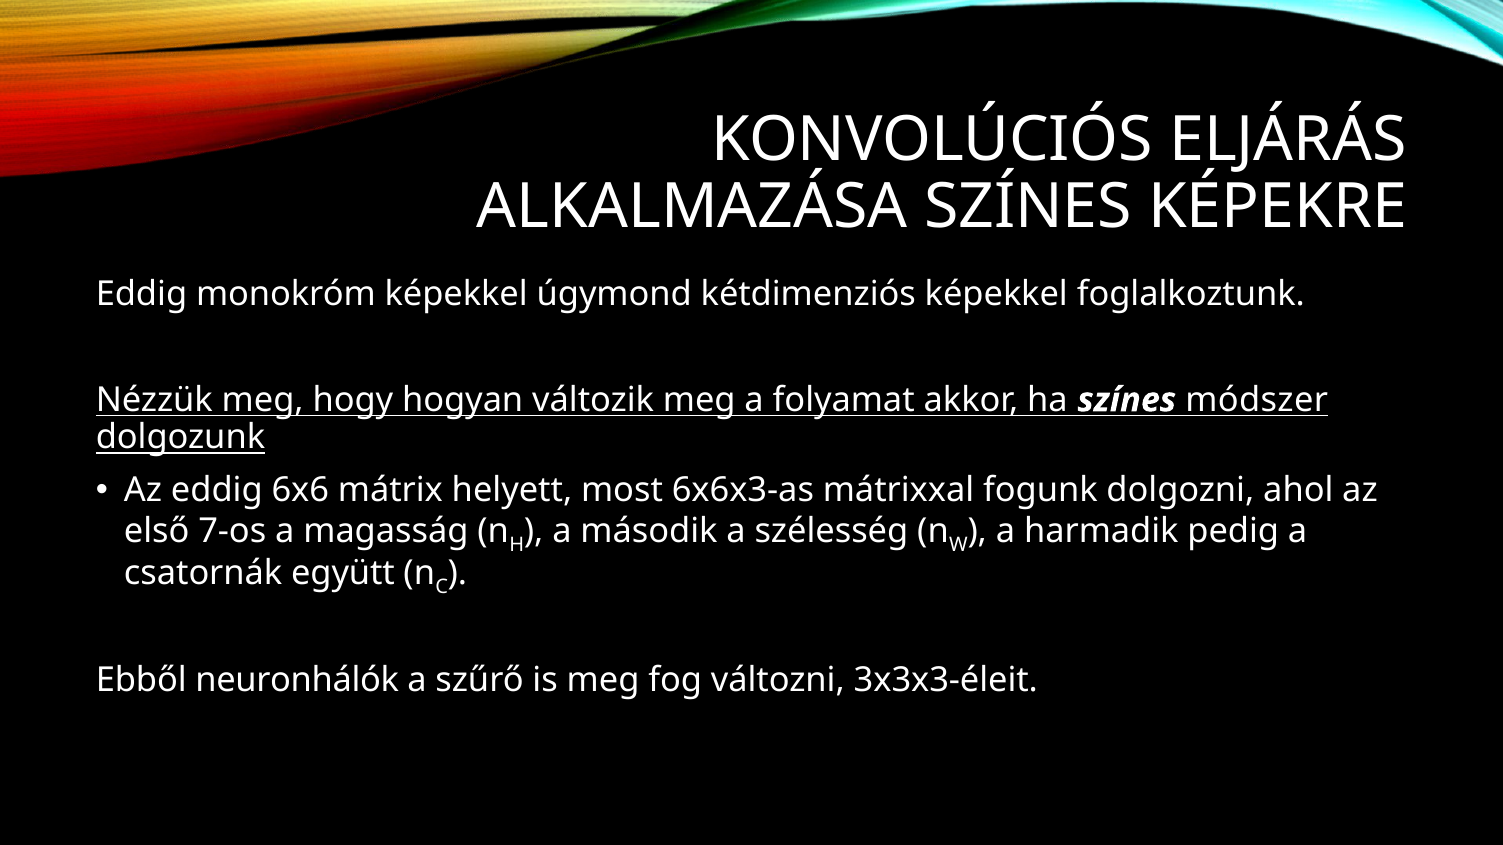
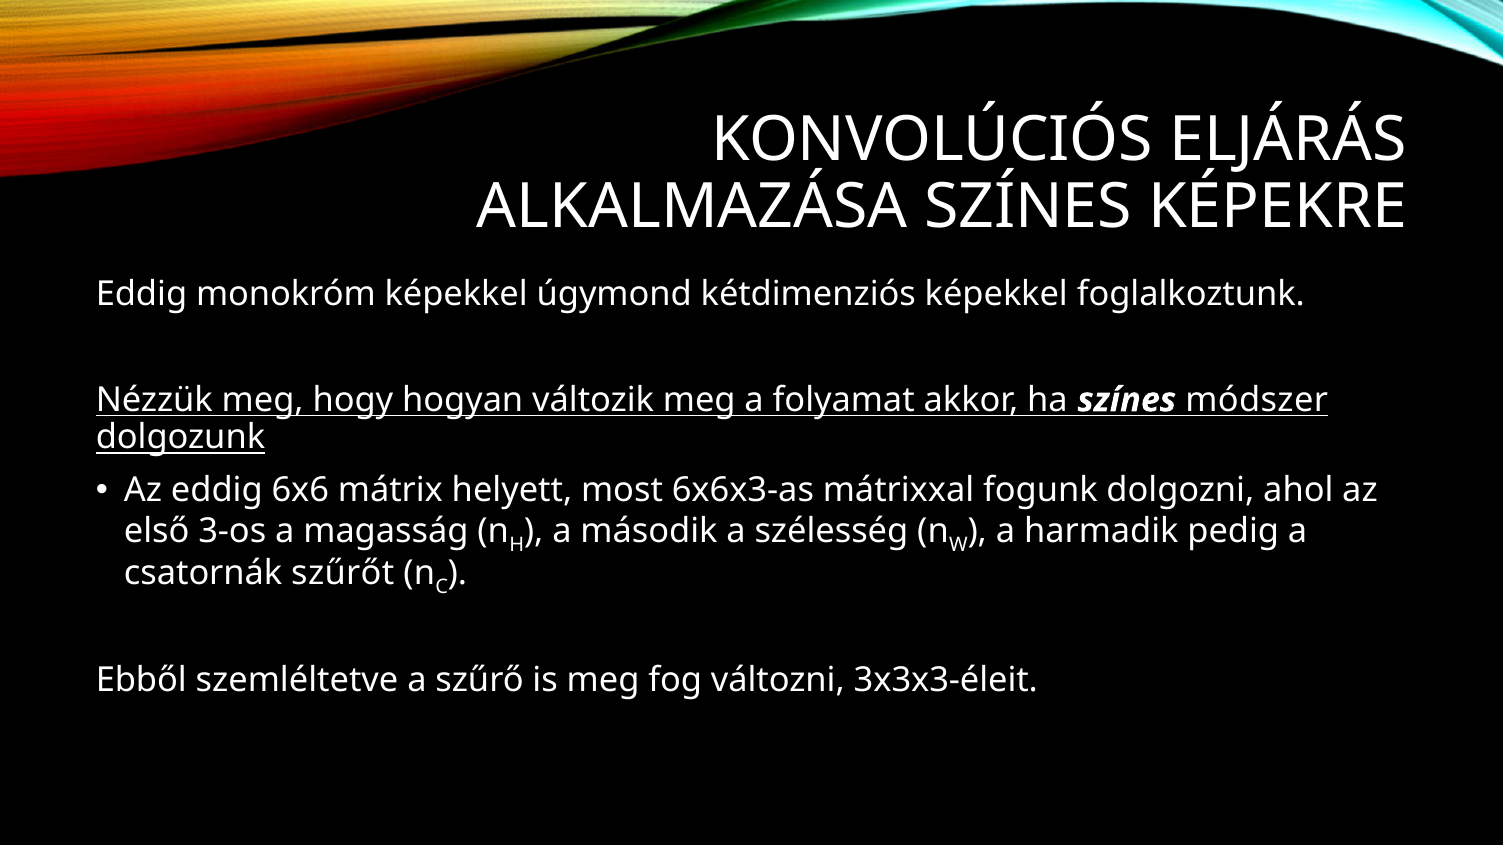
7-os: 7-os -> 3-os (232, 532)
együtt: együtt -> szűrőt (343, 574)
neuronhálók: neuronhálók -> szemléltetve (297, 681)
